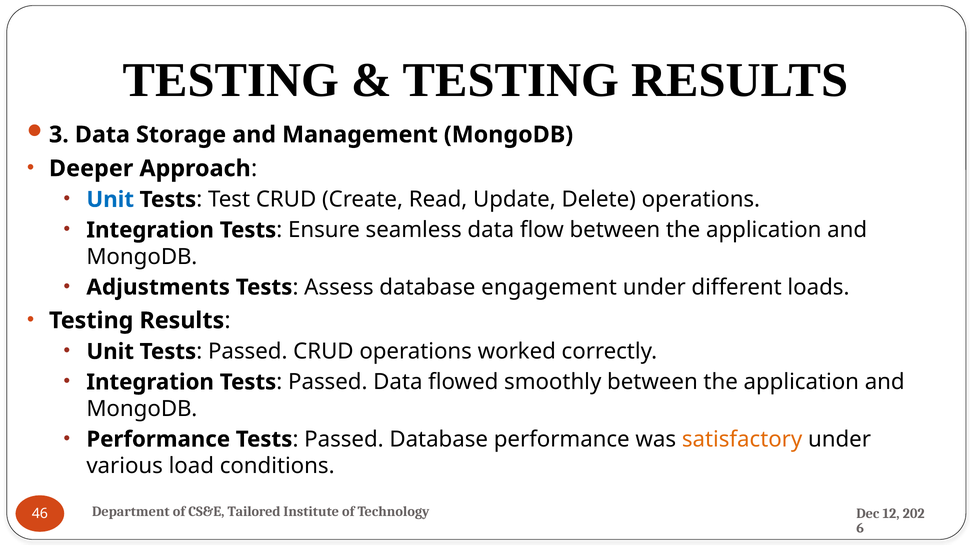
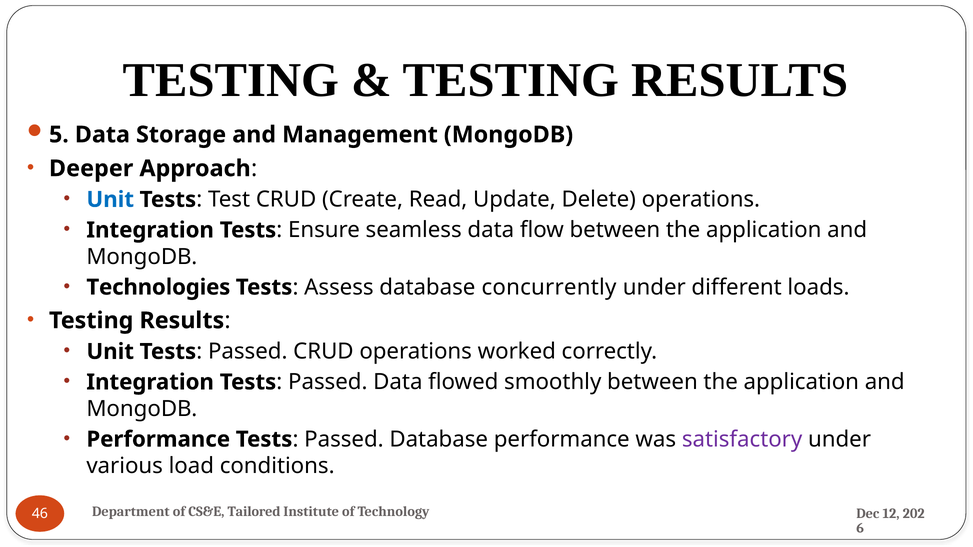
3: 3 -> 5 (59, 135)
Adjustments: Adjustments -> Technologies (158, 287)
engagement: engagement -> concurrently (549, 287)
satisfactory colour: orange -> purple (742, 440)
